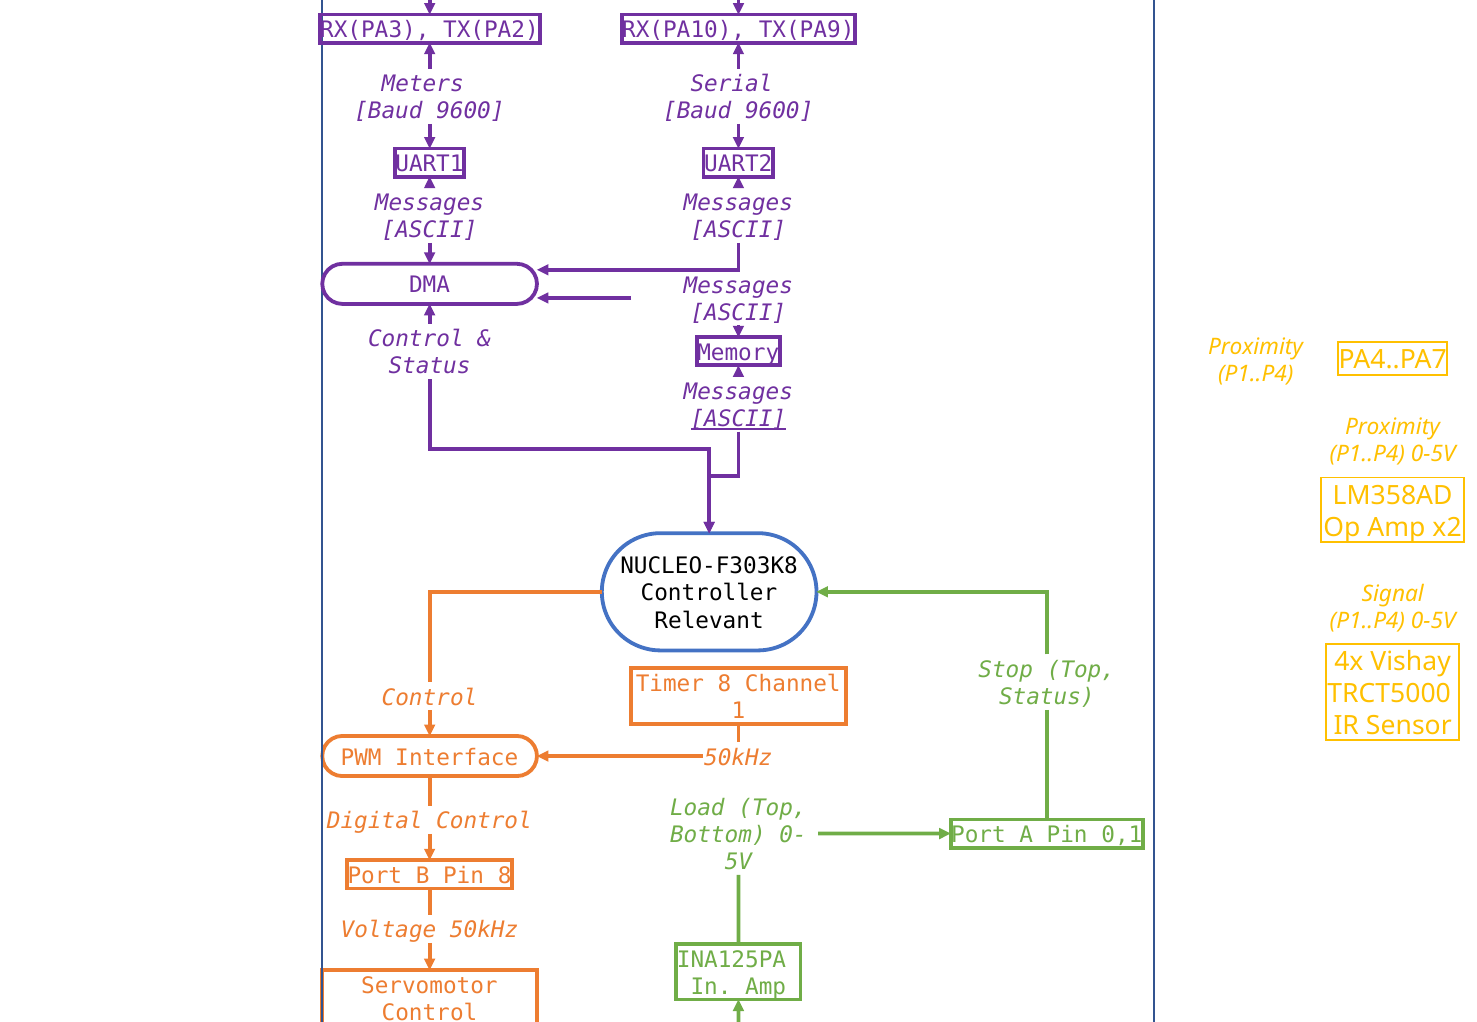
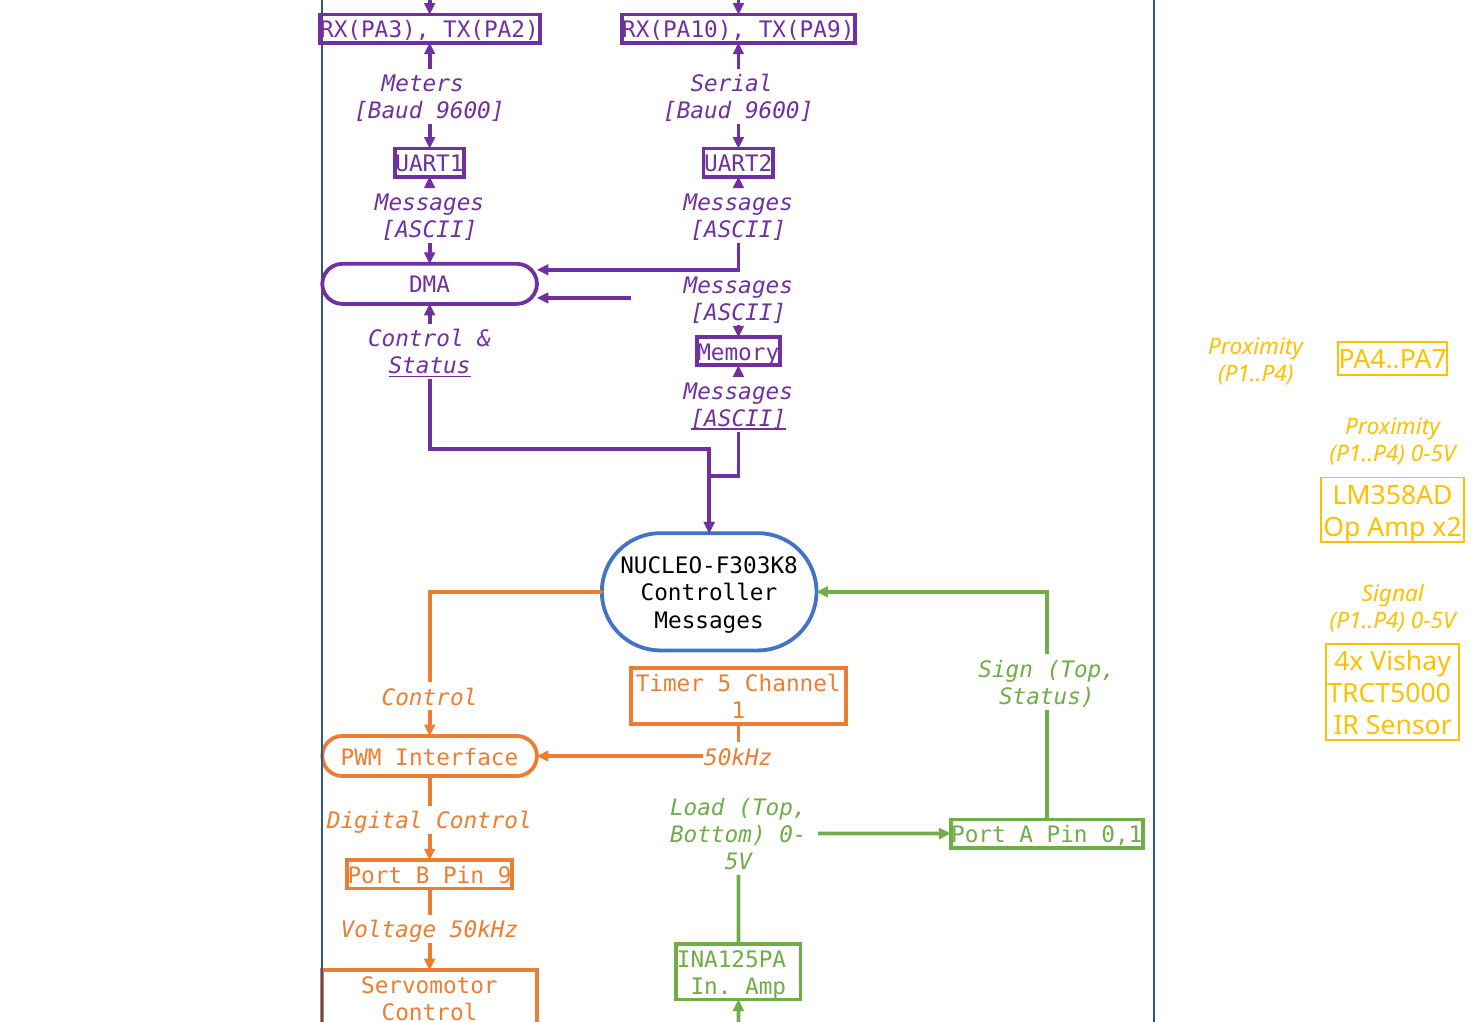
Status underline: none -> present (430, 367)
Relevant: Relevant -> Messages (709, 621)
Stop: Stop -> Sign (1006, 670)
Timer 8: 8 -> 5 (725, 684)
Pin 8: 8 -> 9 (505, 876)
